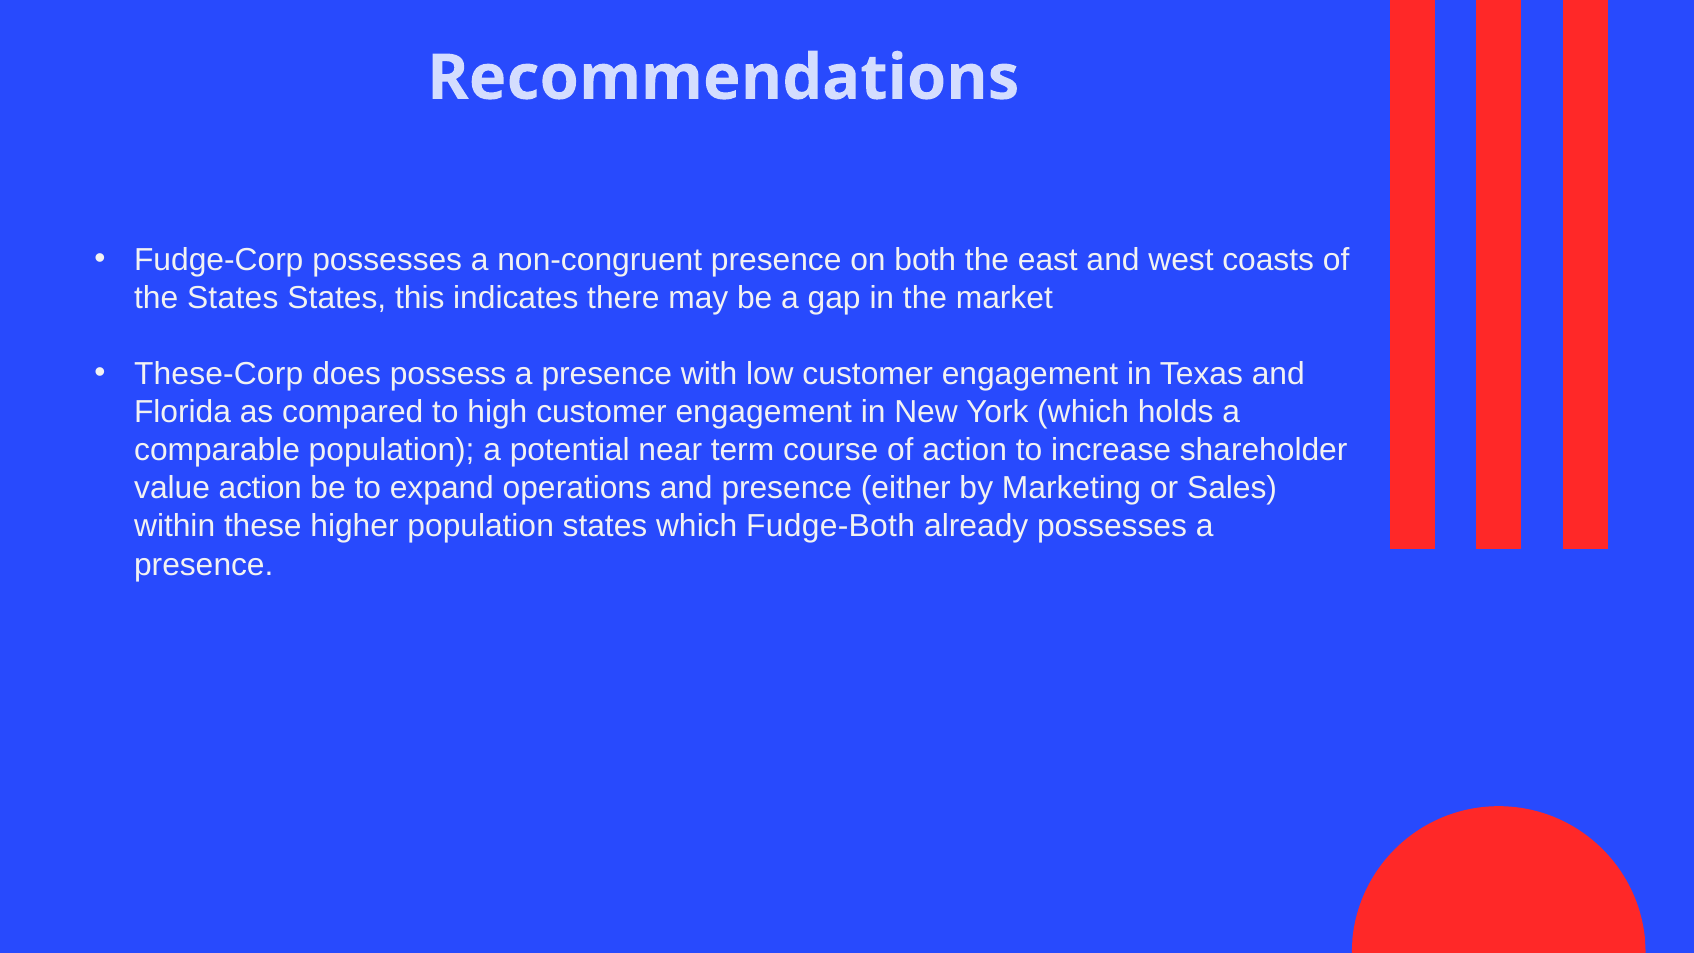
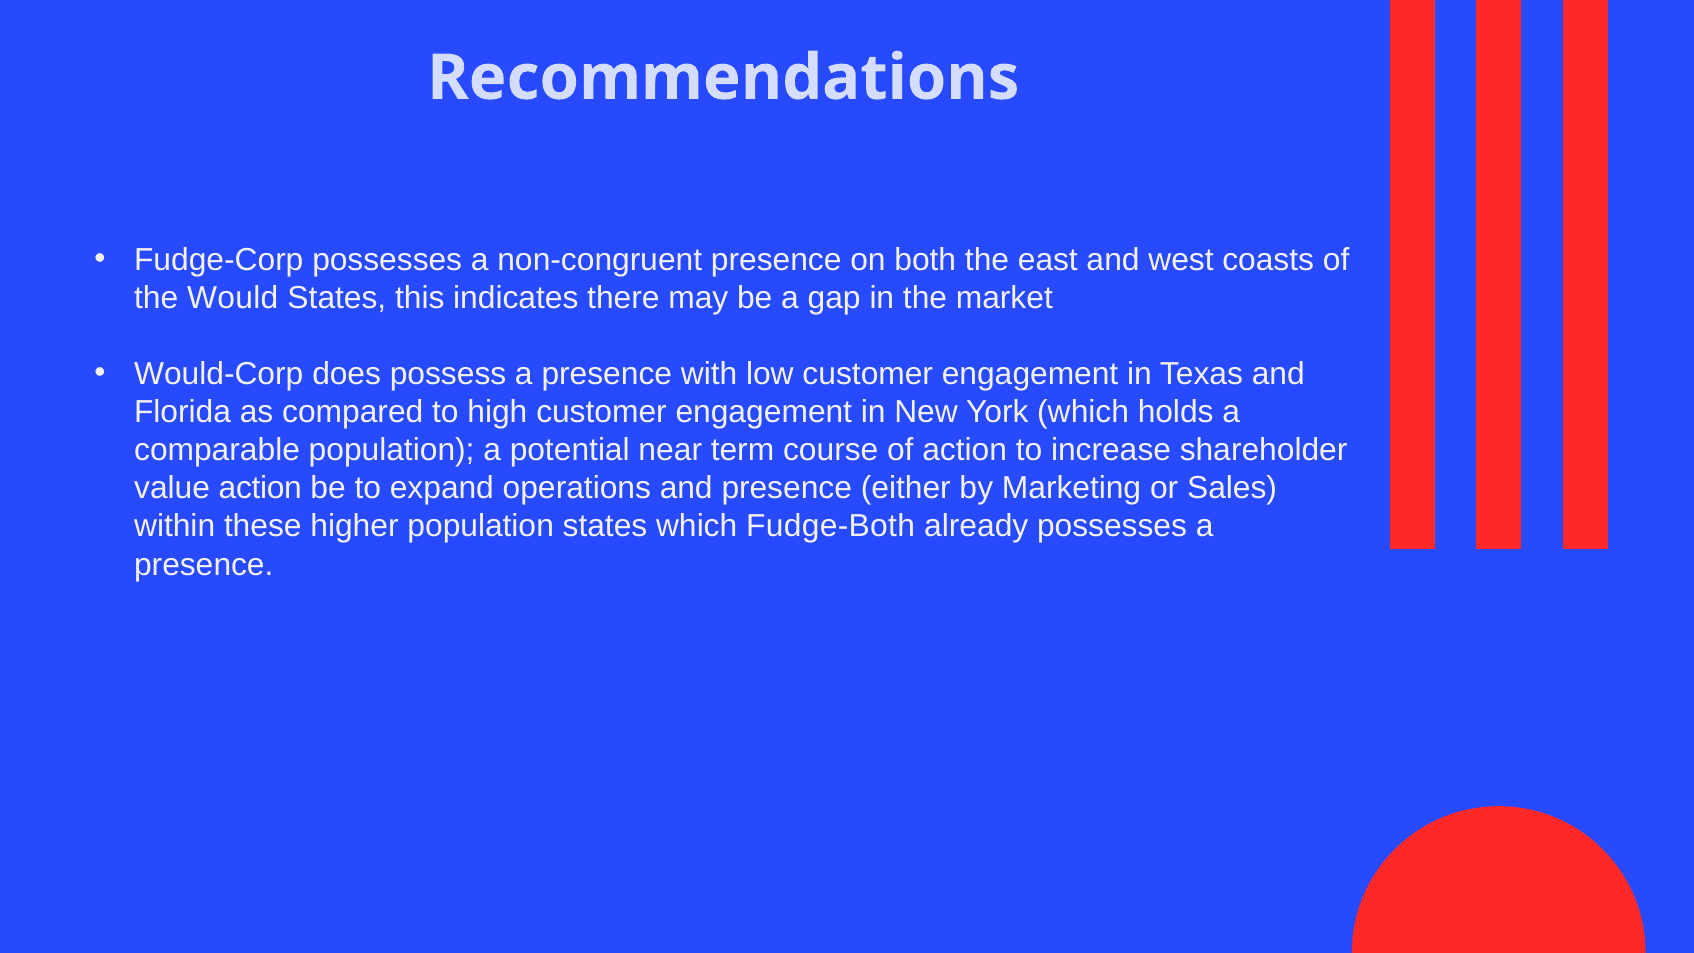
the States: States -> Would (233, 298)
These-Corp: These-Corp -> Would-Corp (219, 374)
